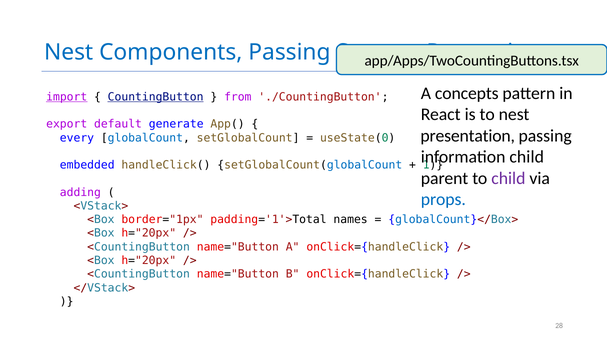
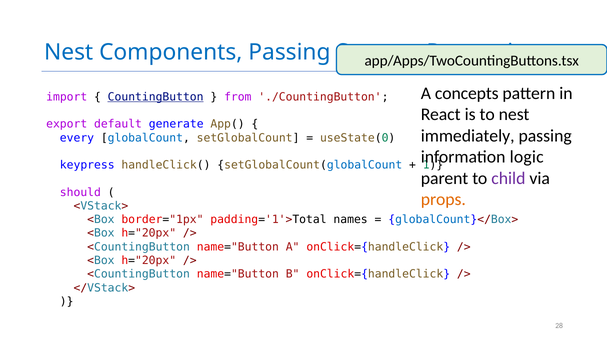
import underline: present -> none (67, 97)
presentation: presentation -> immediately (468, 136)
child: child -> logic (527, 157)
embedded: embedded -> keypress (87, 165)
adding: adding -> should (80, 193)
props colour: blue -> orange (443, 200)
